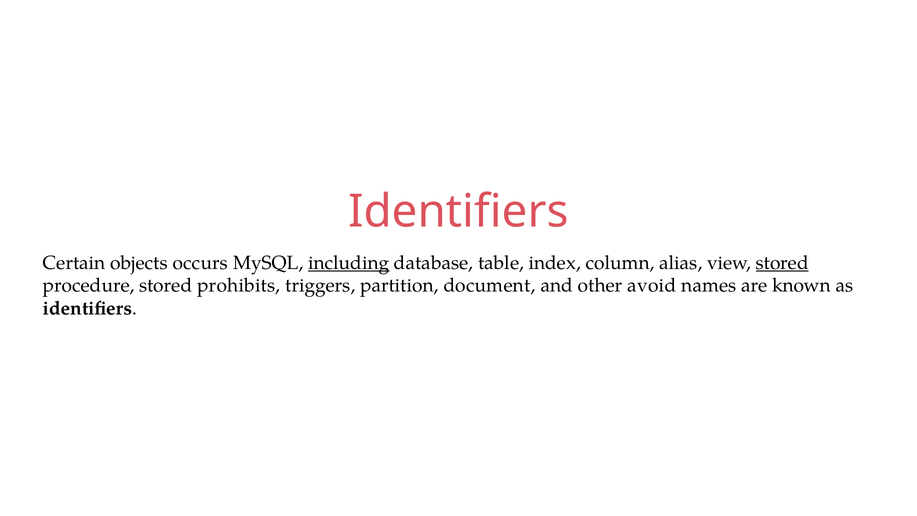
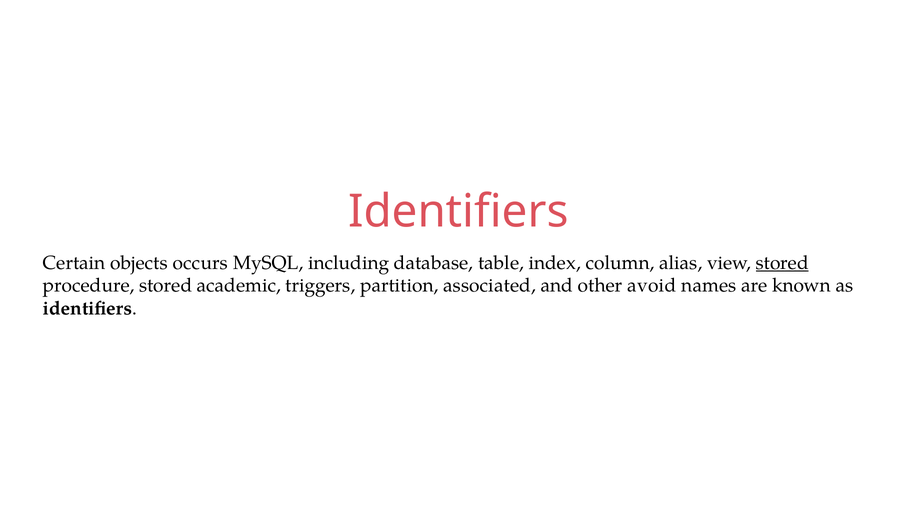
including underline: present -> none (349, 263)
prohibits: prohibits -> academic (239, 286)
document: document -> associated (490, 286)
